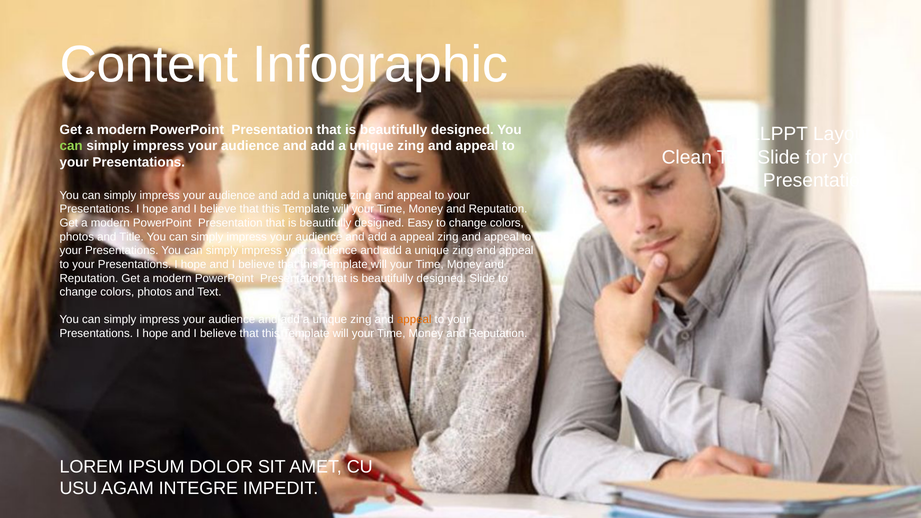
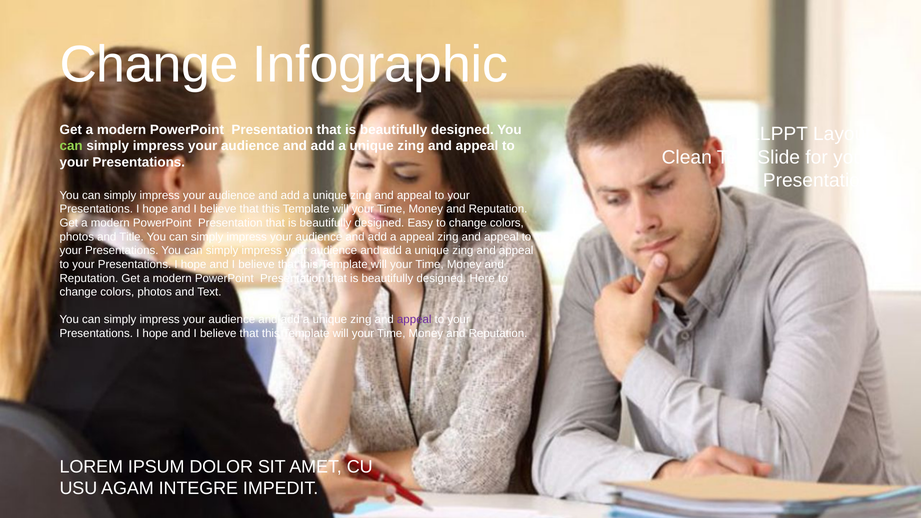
Content: Content -> Change (149, 64)
designed Slide: Slide -> Here (482, 278)
appeal colour: orange -> purple (414, 320)
